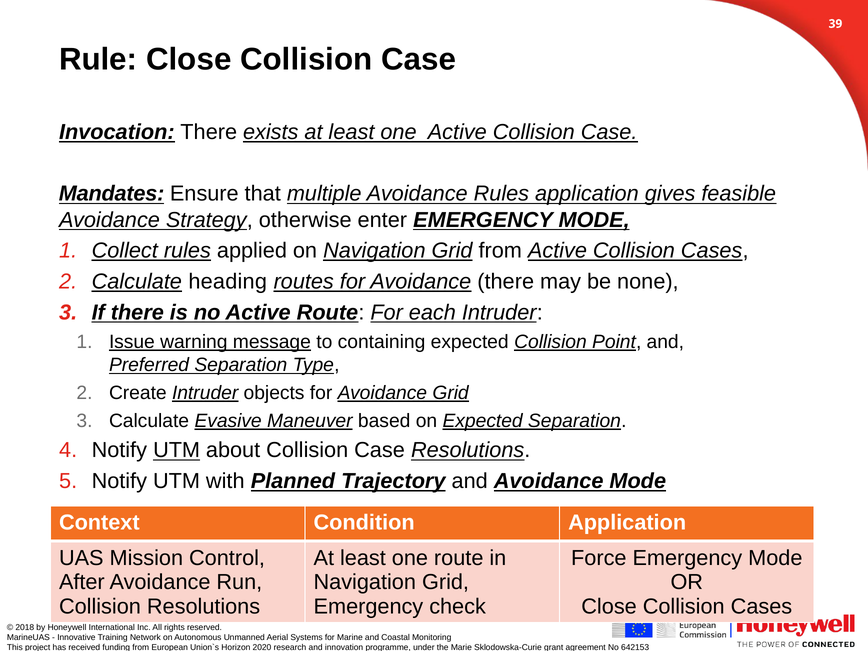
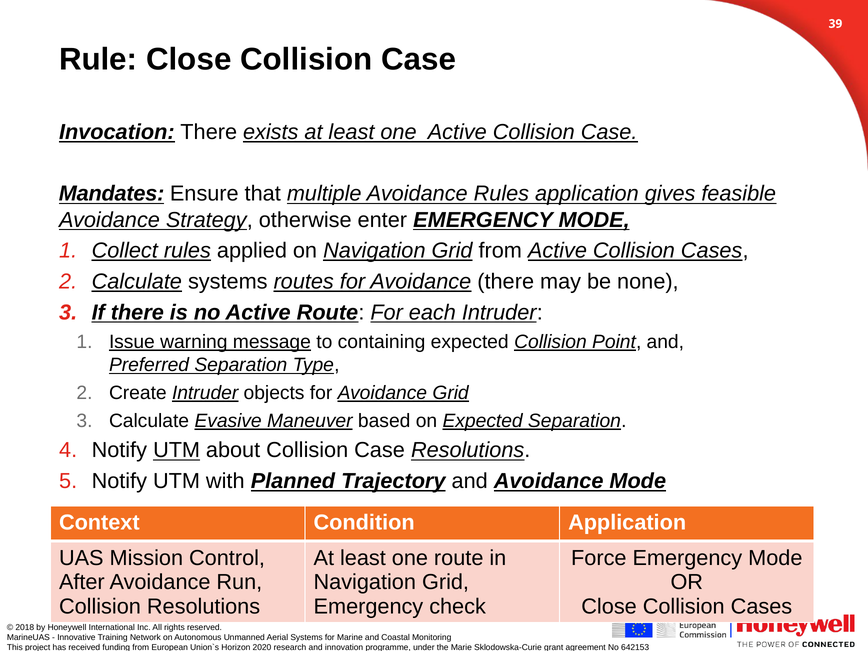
Calculate heading: heading -> systems (228, 282)
